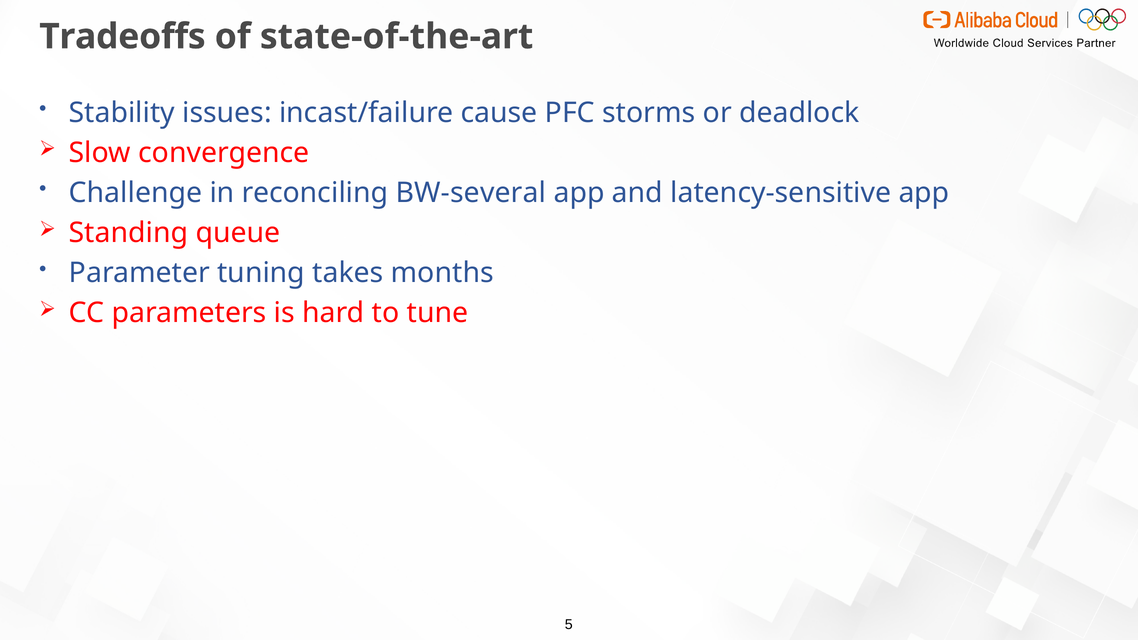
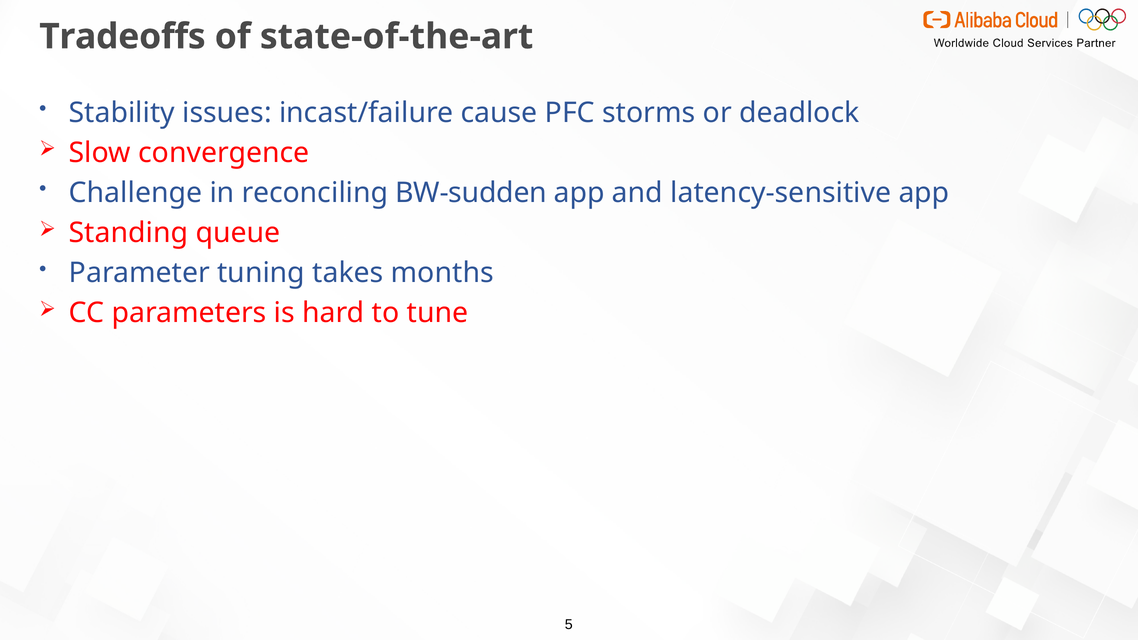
BW-several: BW-several -> BW-sudden (471, 193)
